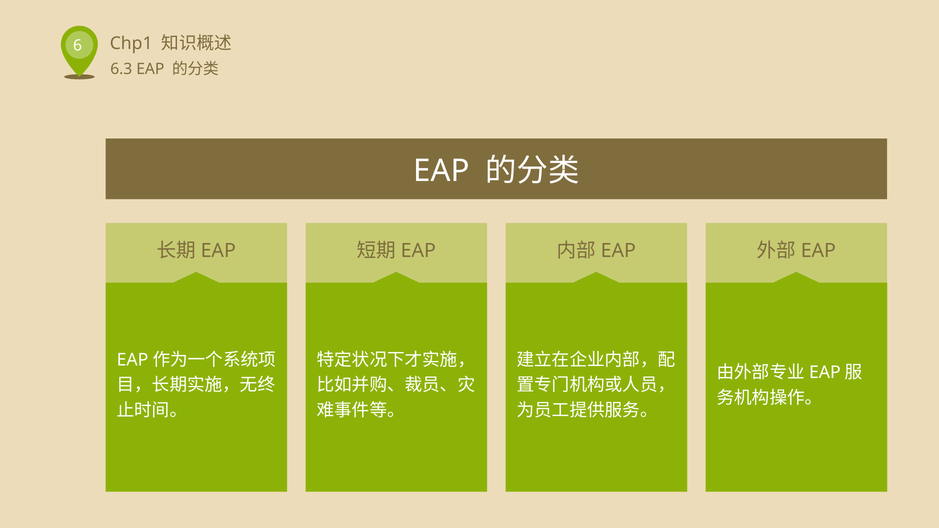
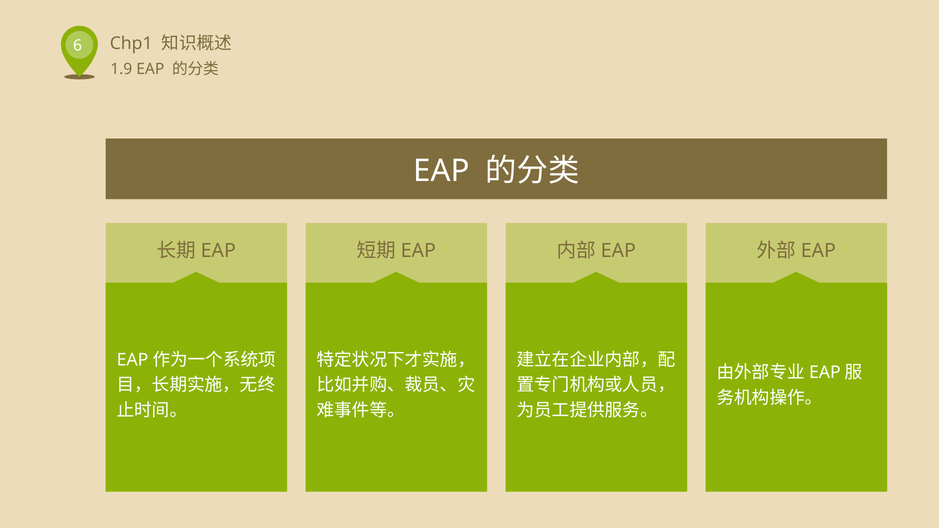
6.3: 6.3 -> 1.9 (121, 69)
